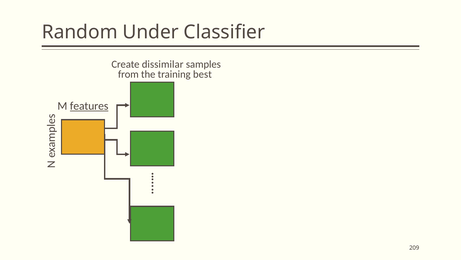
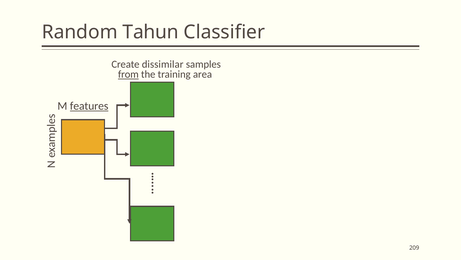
Under: Under -> Tahun (151, 32)
from underline: none -> present (128, 74)
best: best -> area (203, 74)
